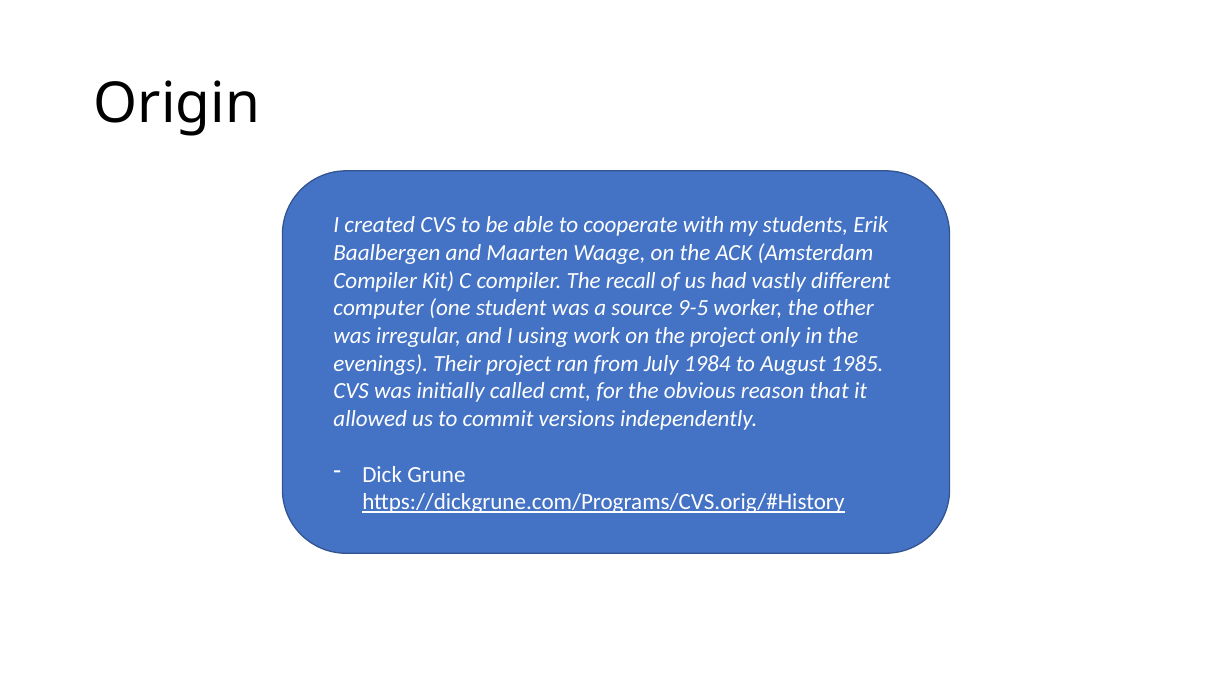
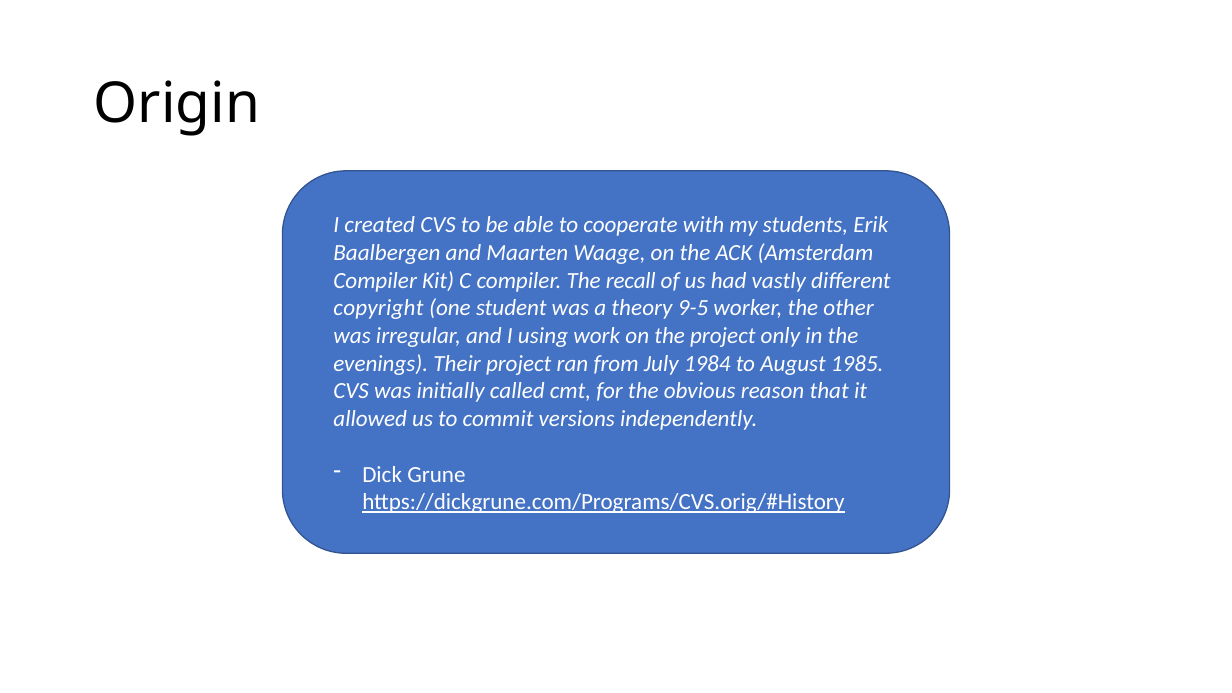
computer: computer -> copyright (378, 308)
source: source -> theory (642, 308)
